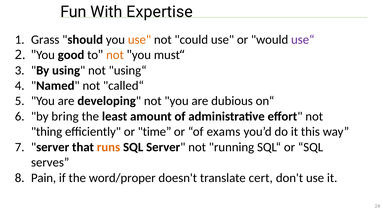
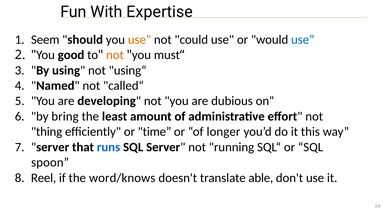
Grass: Grass -> Seem (45, 39)
use“ colour: purple -> blue (303, 39)
exams: exams -> longer (223, 131)
runs colour: orange -> blue (109, 147)
serves: serves -> spoon (50, 162)
Pain: Pain -> Reel (44, 177)
word/proper: word/proper -> word/knows (122, 177)
cert: cert -> able (261, 177)
